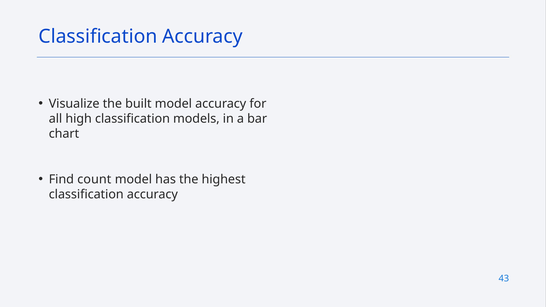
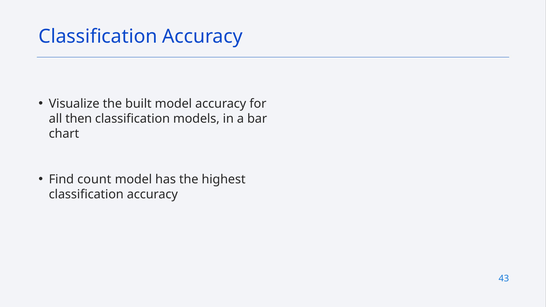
high: high -> then (79, 119)
